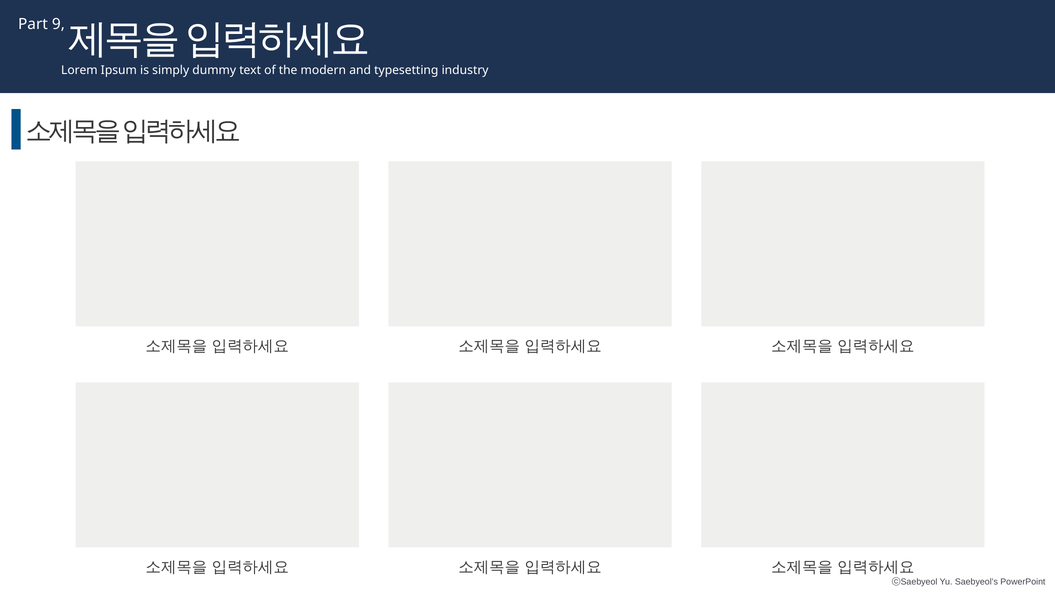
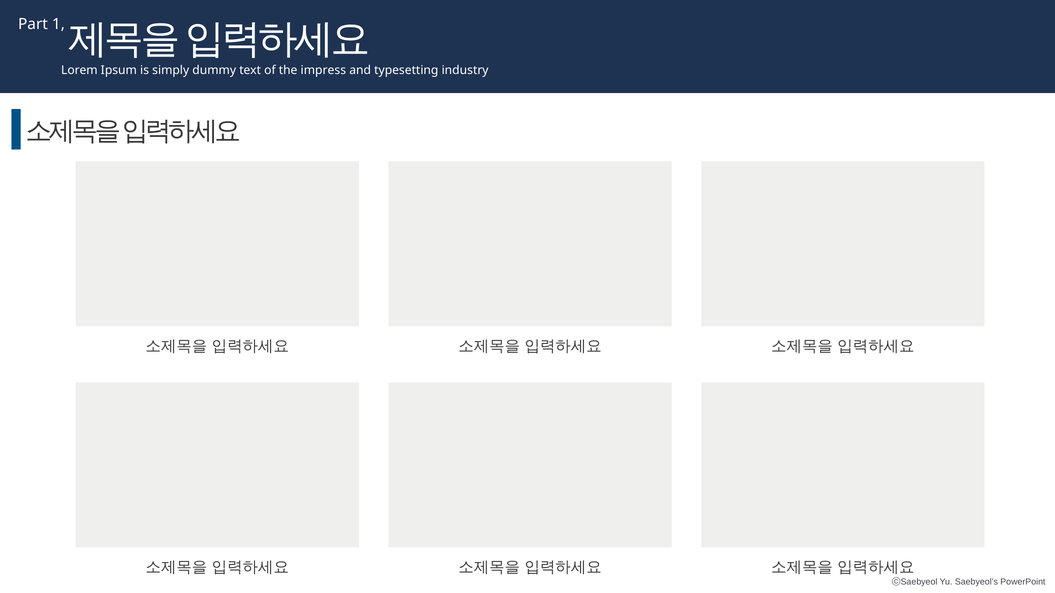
9: 9 -> 1 (58, 24)
modern: modern -> impress (323, 70)
